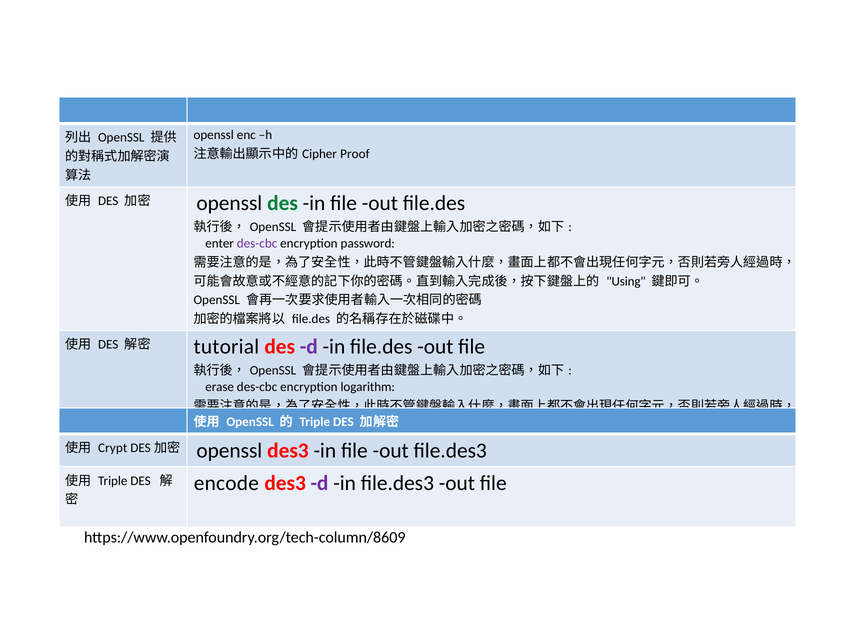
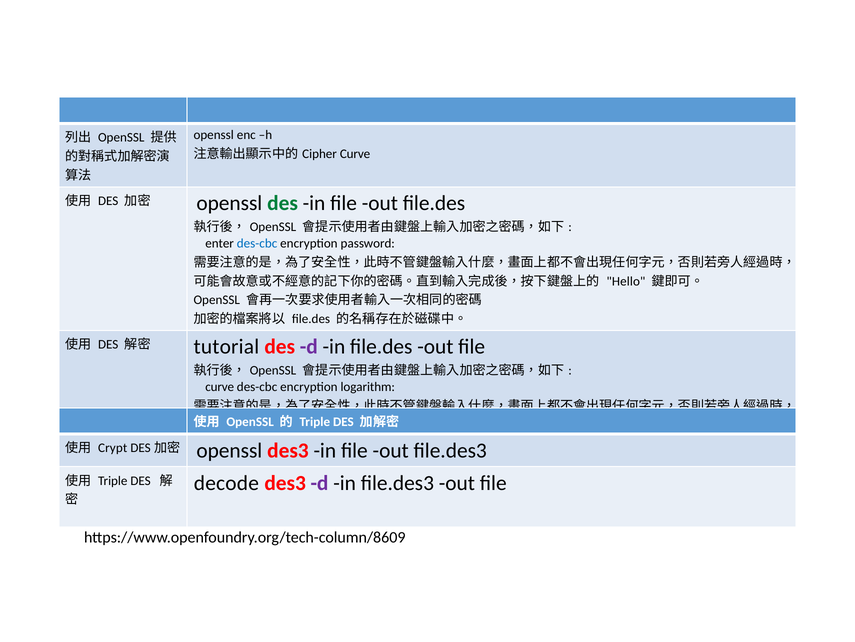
Proof: Proof -> Curve (355, 154)
des-cbc colour: purple -> blue (257, 243)
Using: Using -> Hello (626, 281)
erase: erase -> curve (220, 386)
encode: encode -> decode (226, 483)
